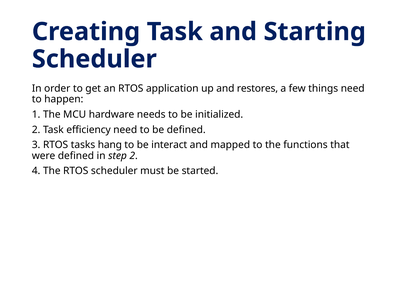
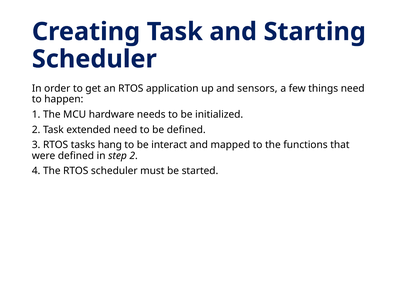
restores: restores -> sensors (257, 88)
efficiency: efficiency -> extended (89, 130)
